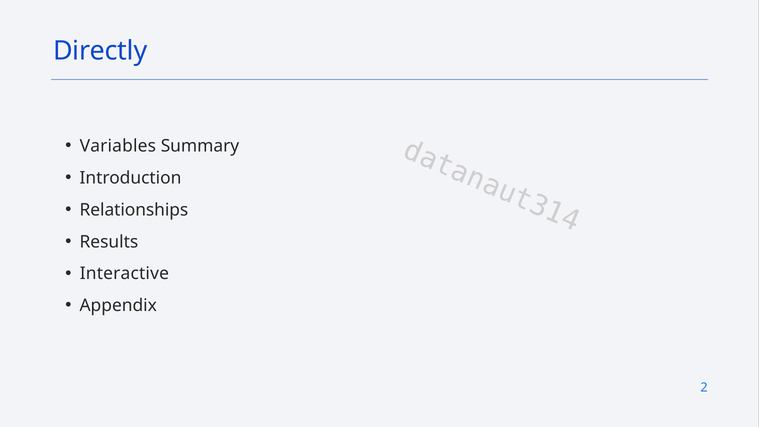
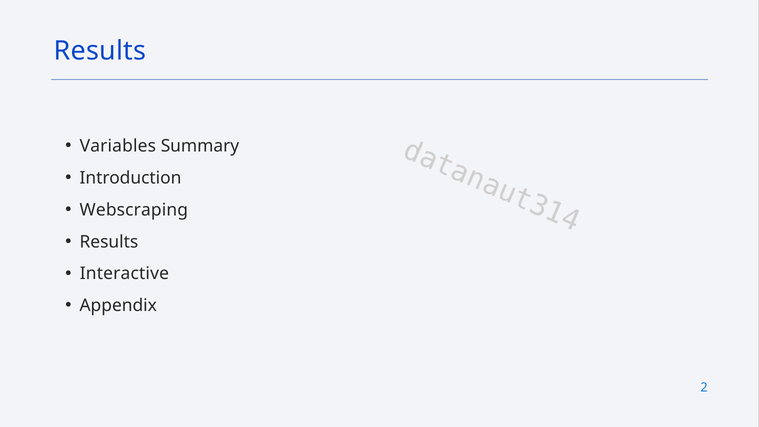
Directly: Directly -> Results (100, 51)
Relationships: Relationships -> Webscraping (134, 210)
